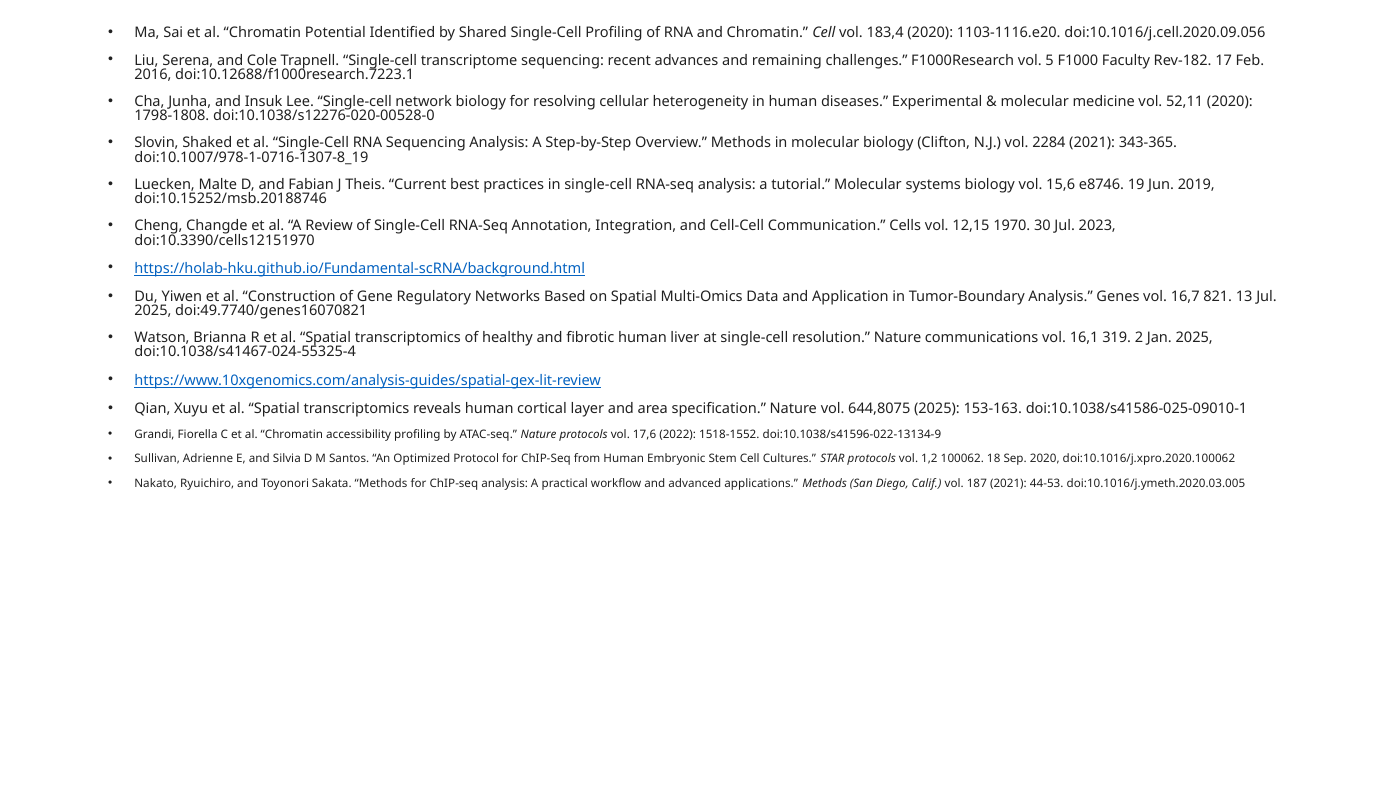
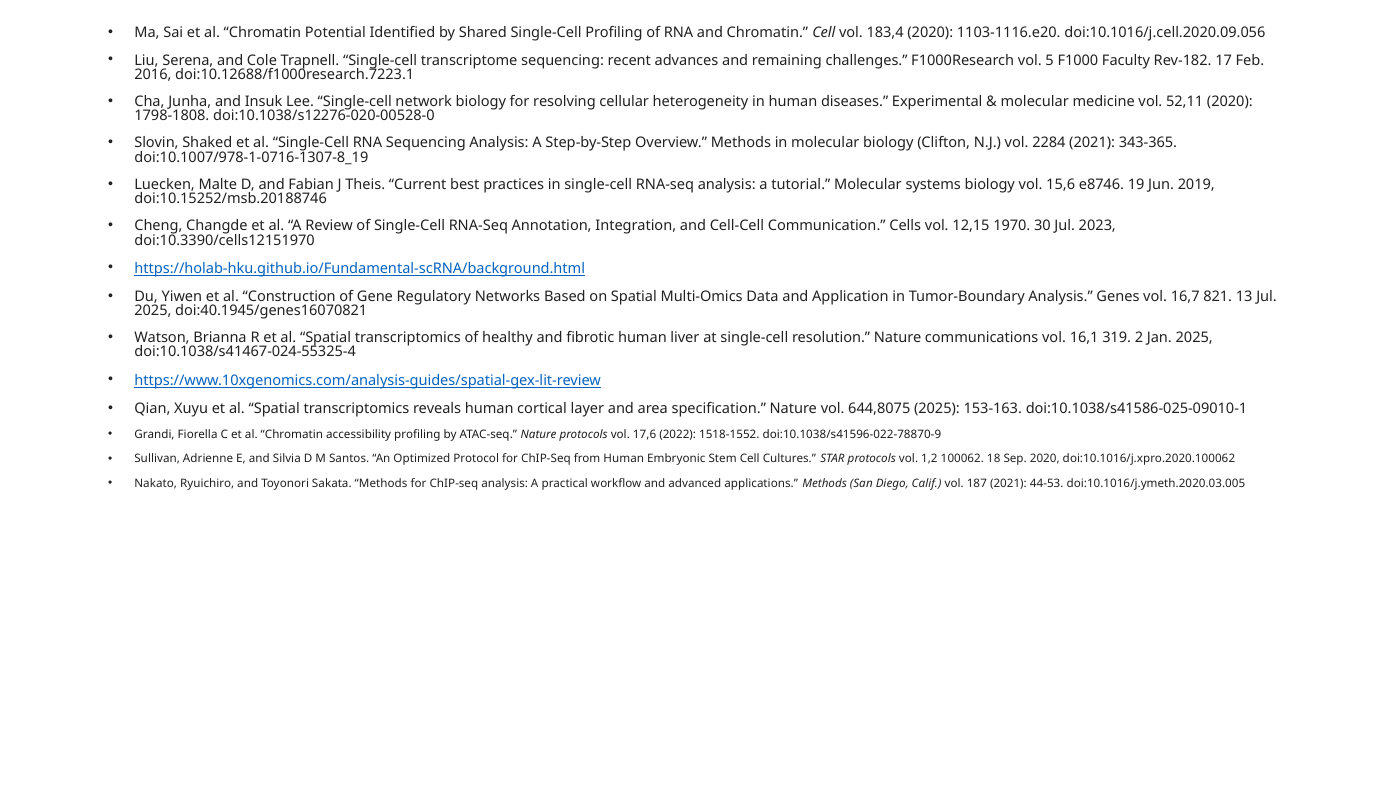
doi:49.7740/genes16070821: doi:49.7740/genes16070821 -> doi:40.1945/genes16070821 (271, 311)
doi:10.1038/s41596-022-13134-9: doi:10.1038/s41596-022-13134-9 -> doi:10.1038/s41596-022-78870-9 (852, 434)
